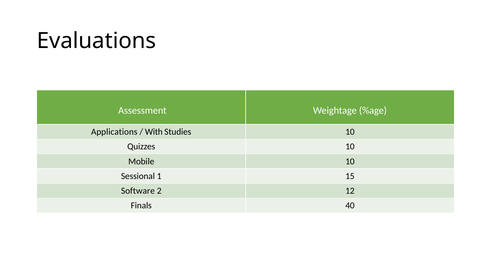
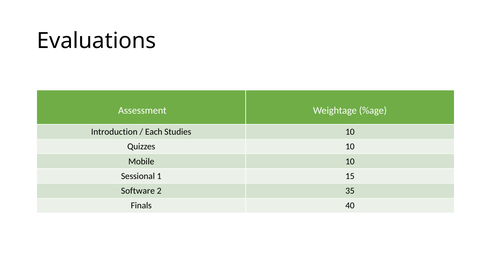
Applications: Applications -> Introduction (114, 131)
With: With -> Each (154, 131)
12: 12 -> 35 (350, 190)
